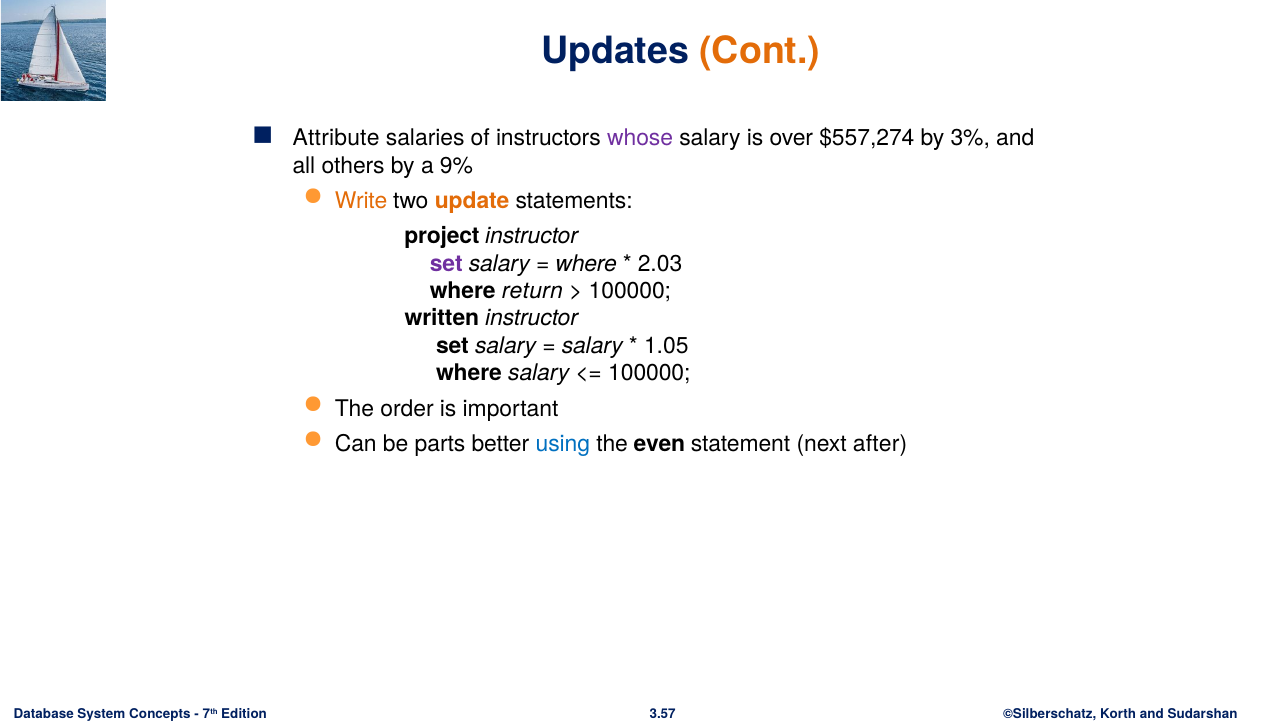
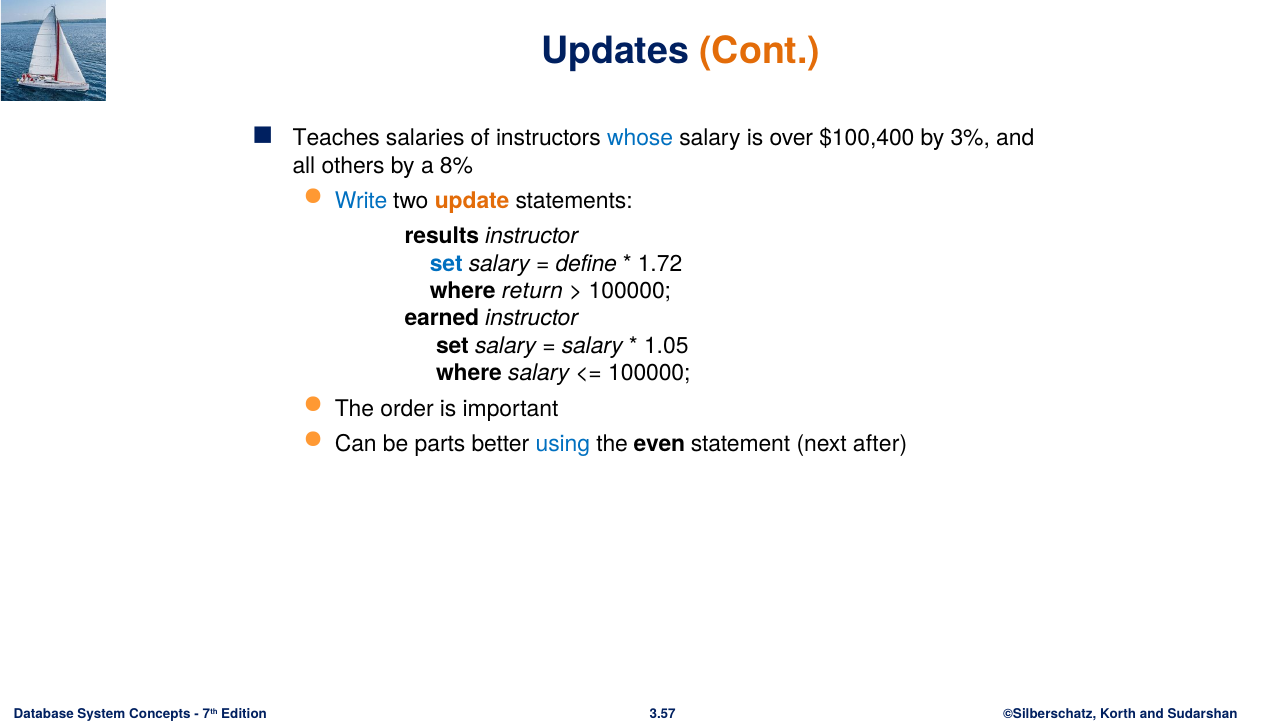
Attribute: Attribute -> Teaches (336, 138)
whose colour: purple -> blue (640, 138)
$557,274: $557,274 -> $100,400 (867, 138)
9%: 9% -> 8% (456, 165)
Write colour: orange -> blue (361, 201)
project: project -> results (442, 236)
set colour: purple -> blue (446, 263)
where: where -> define (586, 263)
2.03: 2.03 -> 1.72 (660, 263)
written: written -> earned (442, 318)
